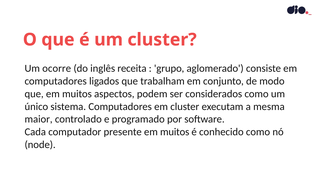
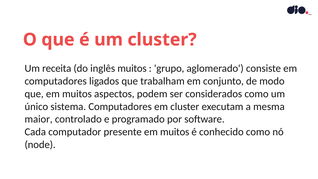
ocorre: ocorre -> receita (57, 68)
inglês receita: receita -> muitos (132, 68)
